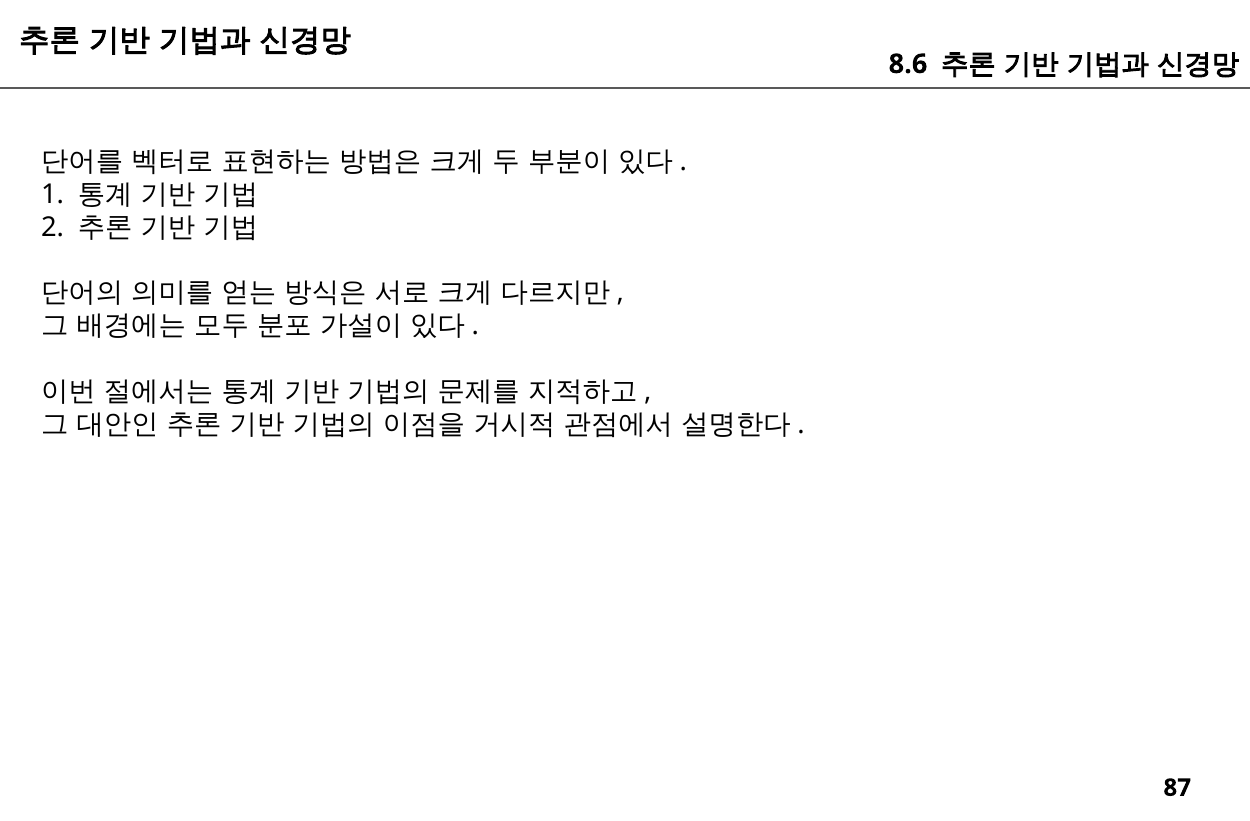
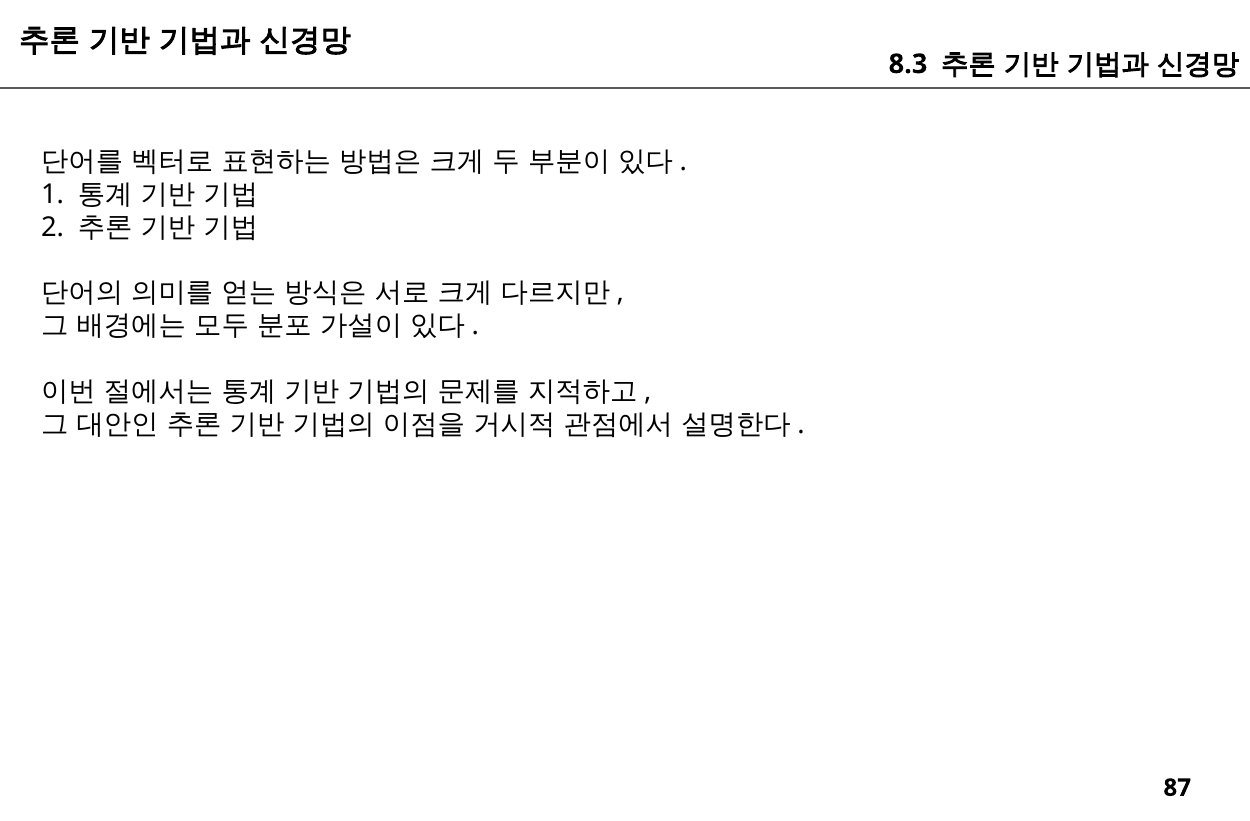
8.6: 8.6 -> 8.3 (908, 64)
